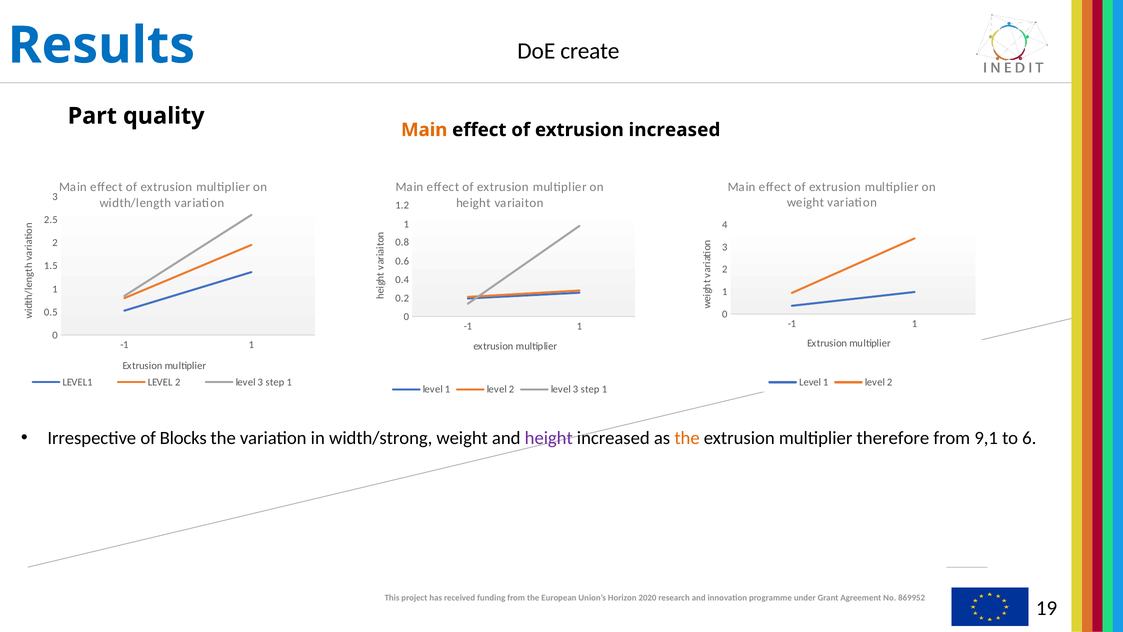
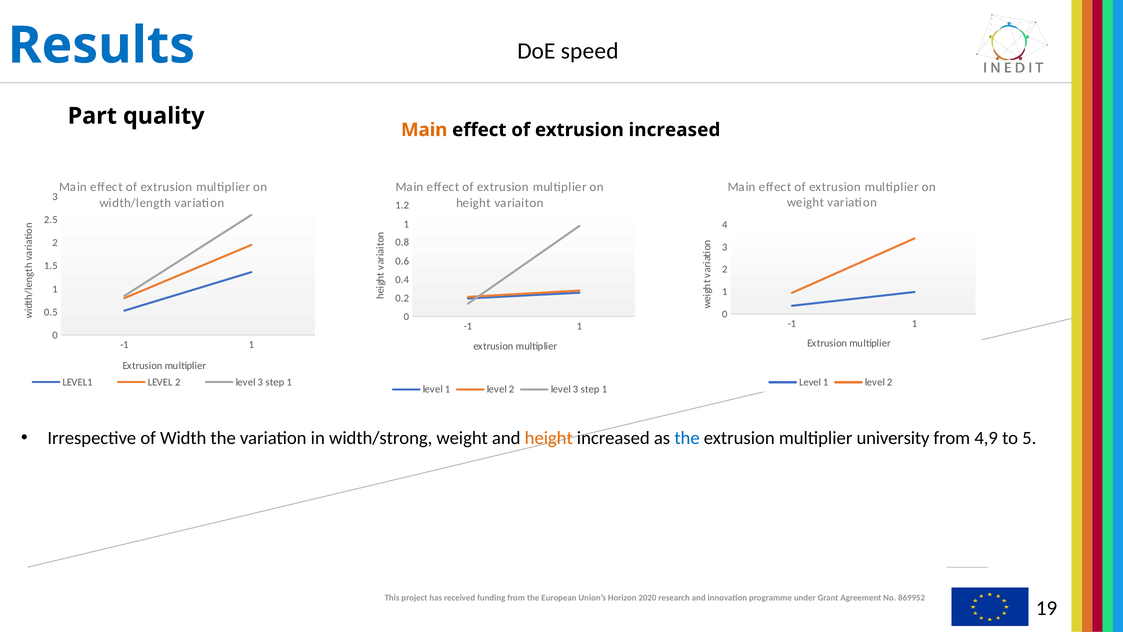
create: create -> speed (590, 51)
Blocks: Blocks -> Width (183, 438)
height colour: purple -> orange (549, 438)
the colour: orange -> blue (687, 438)
therefore: therefore -> university (893, 438)
9,1: 9,1 -> 4,9 (986, 438)
6: 6 -> 5 (1029, 438)
